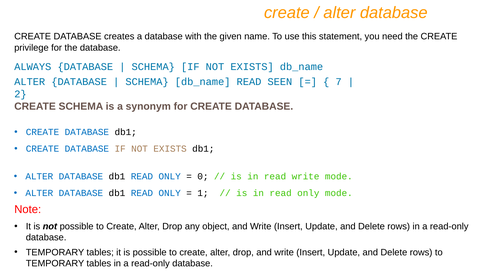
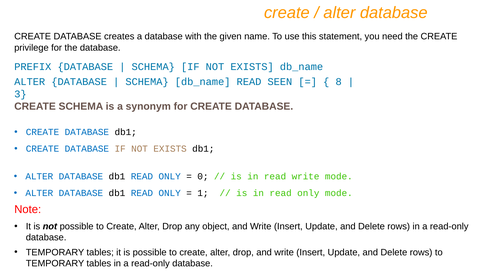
ALWAYS: ALWAYS -> PREFIX (33, 67)
7: 7 -> 8 (339, 82)
2: 2 -> 3 (20, 94)
